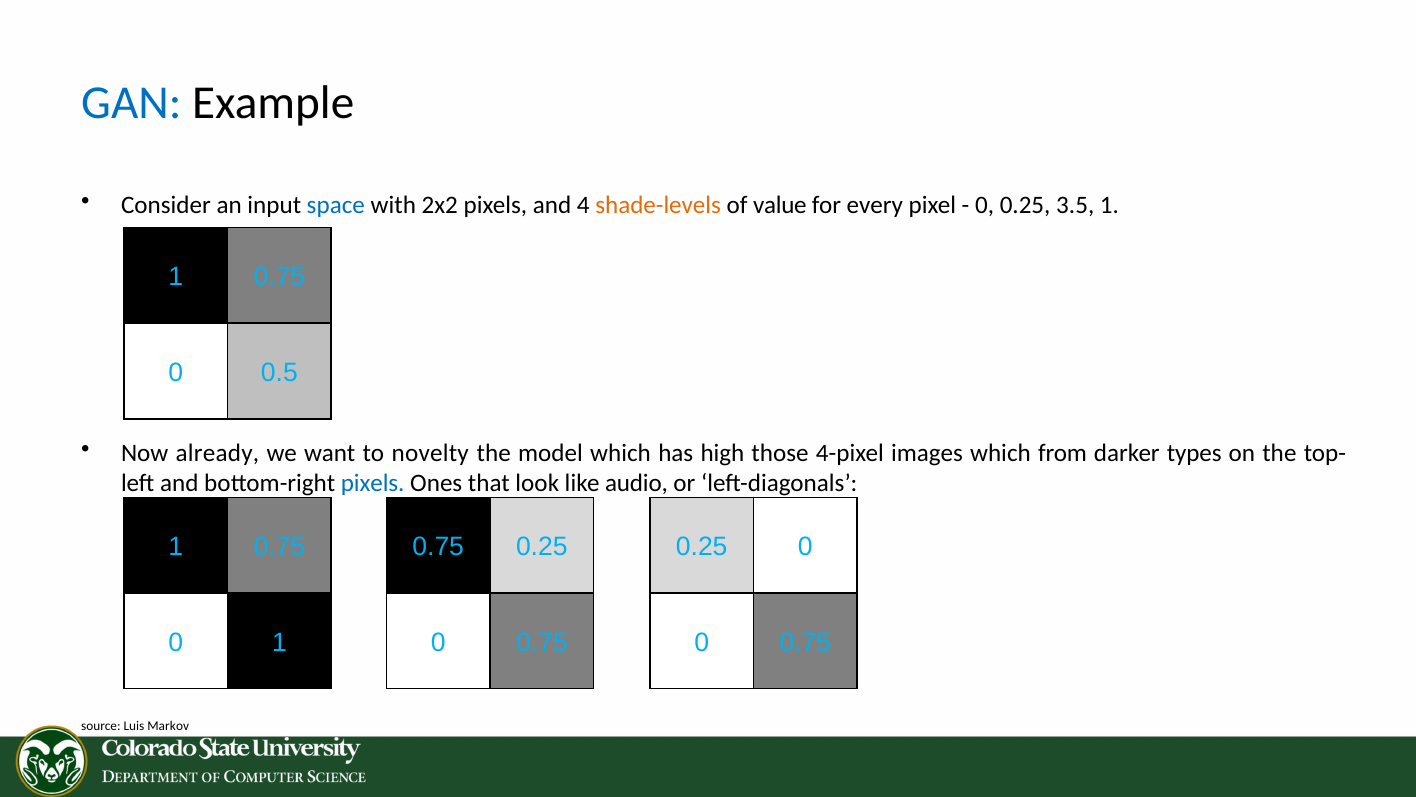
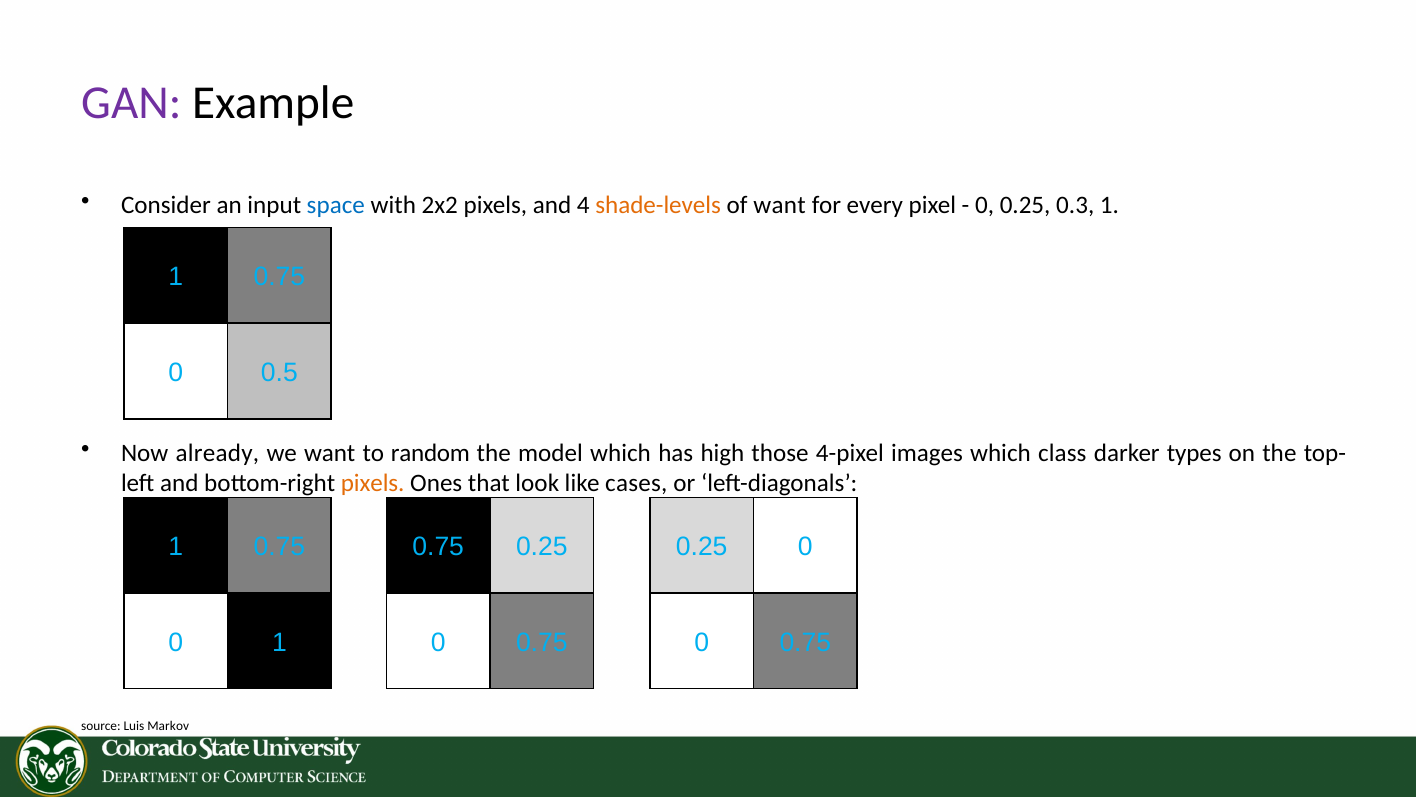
GAN colour: blue -> purple (131, 103)
of value: value -> want (780, 205)
3.5: 3.5 -> 0.3 (1075, 205)
novelty: novelty -> random (430, 453)
from: from -> class (1062, 453)
pixels colour: blue -> orange (373, 483)
audio: audio -> cases (636, 483)
